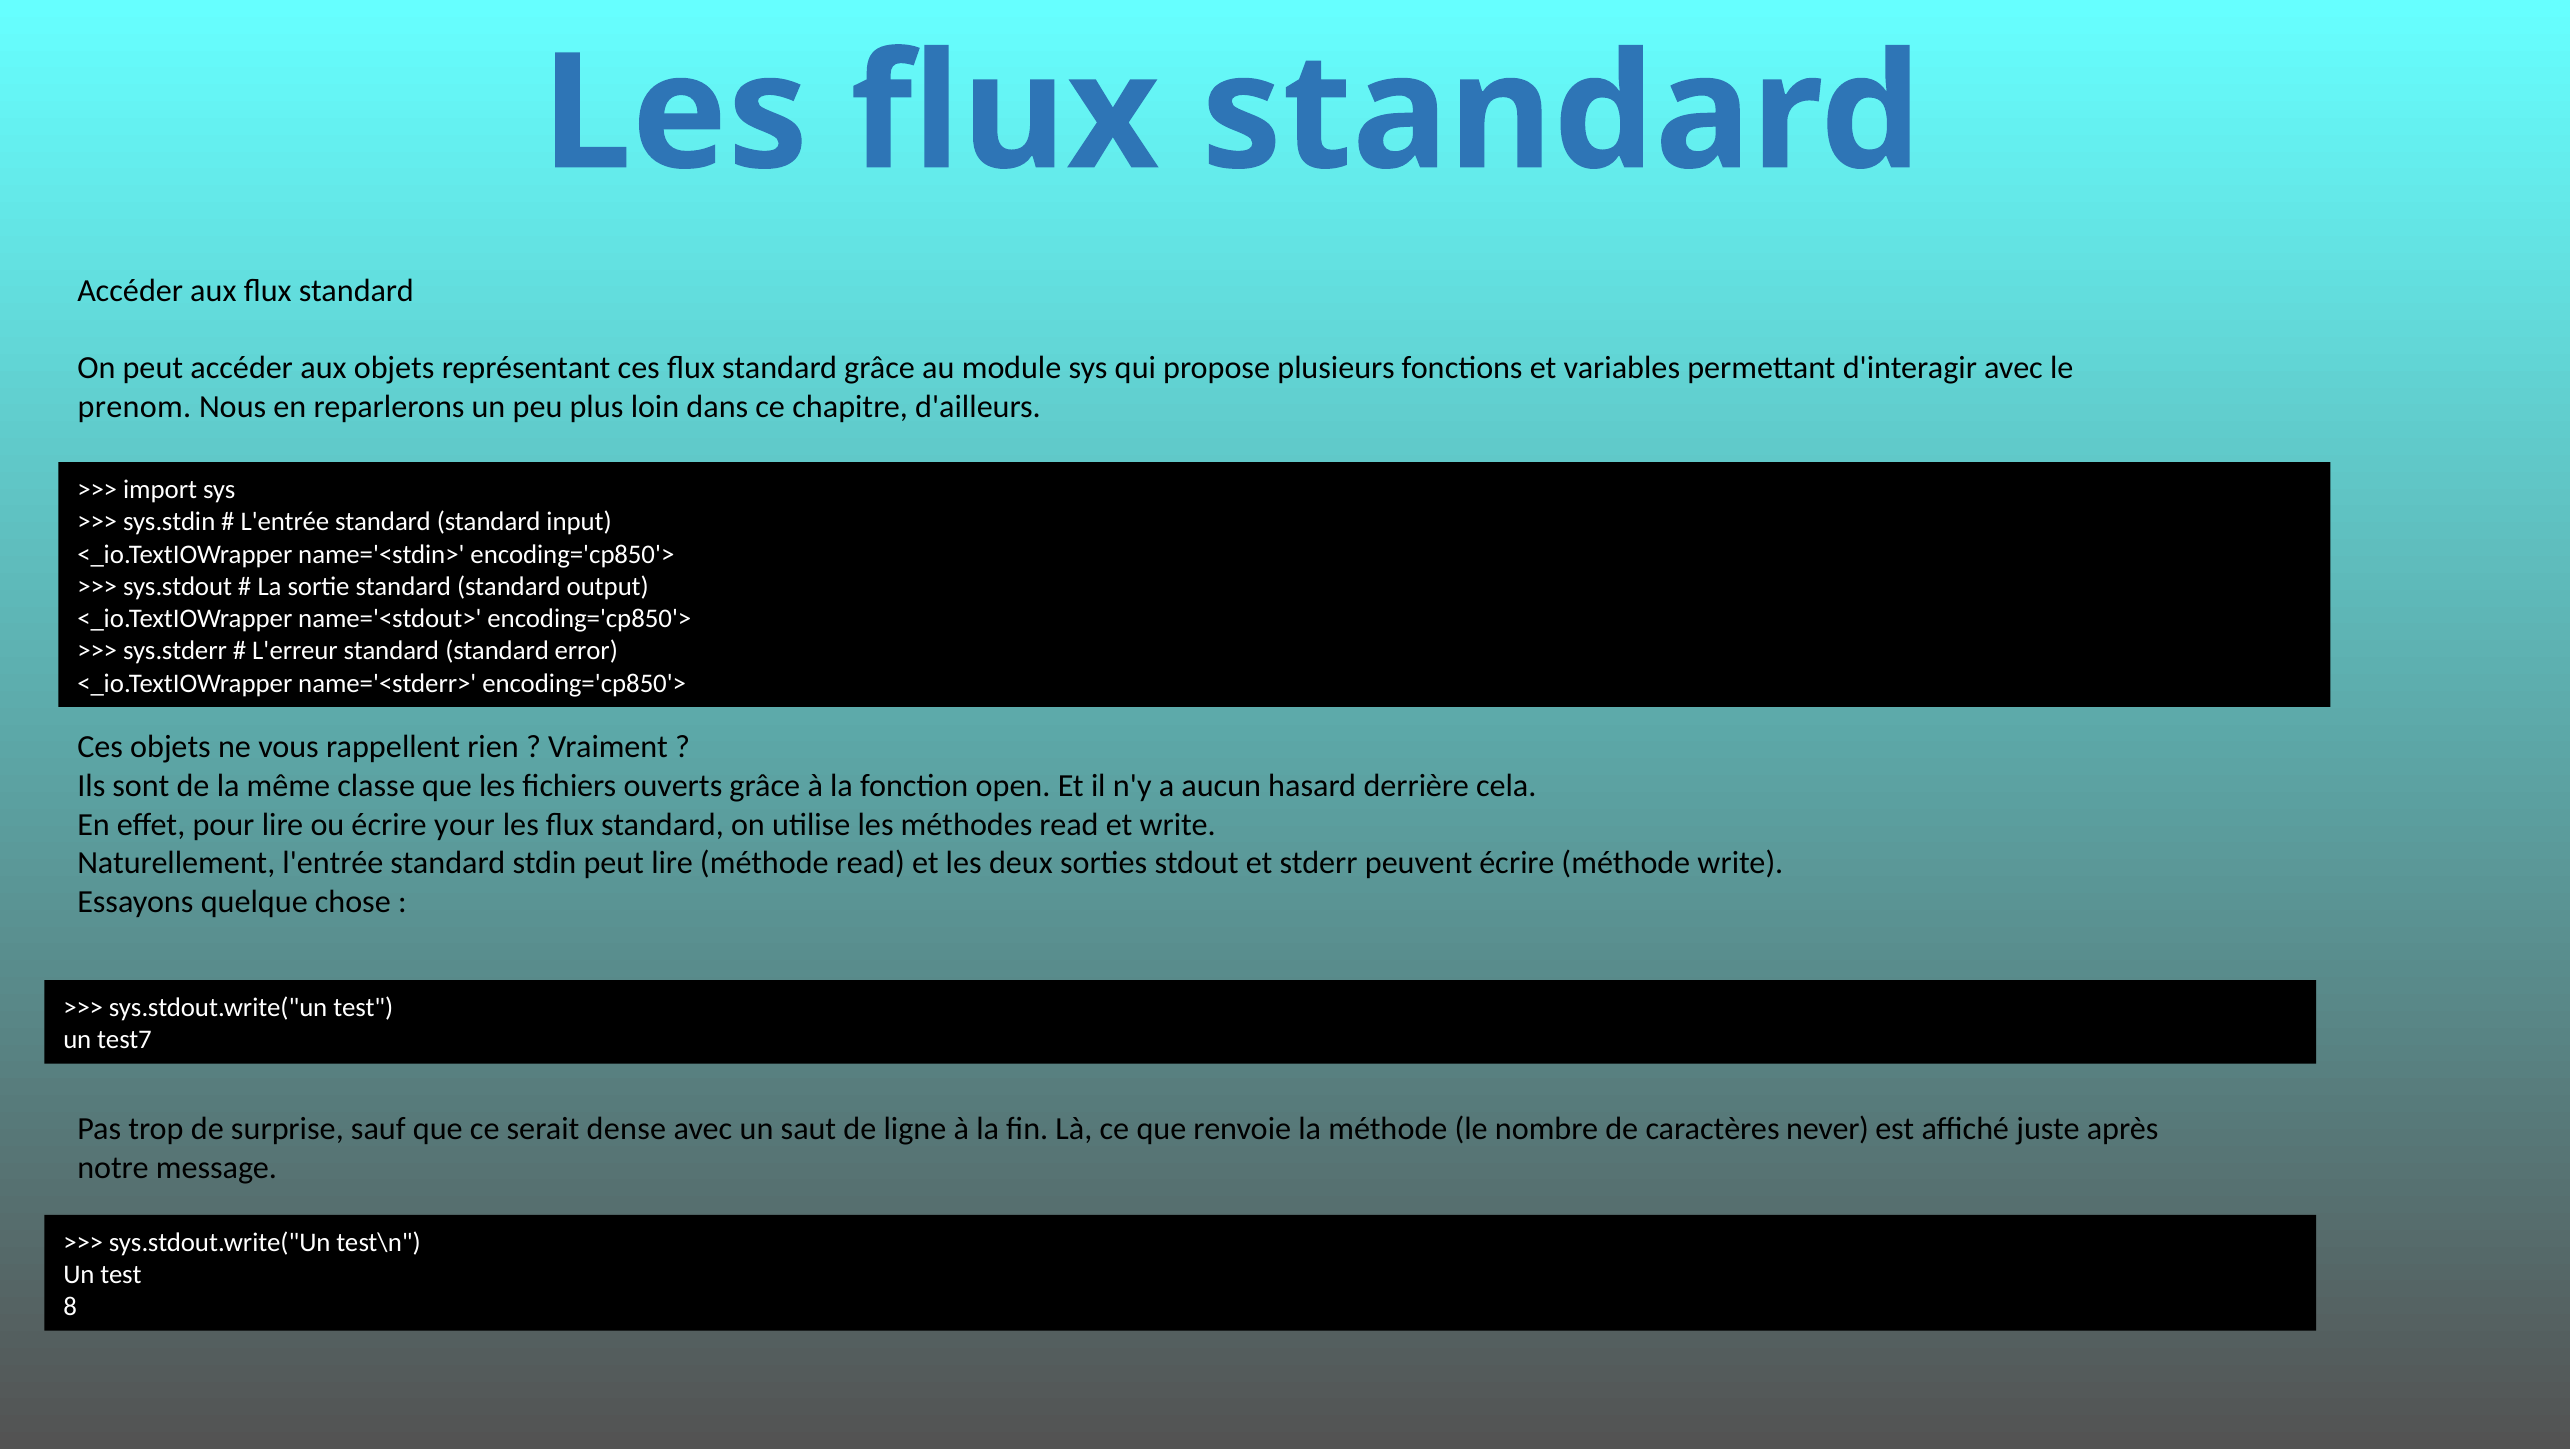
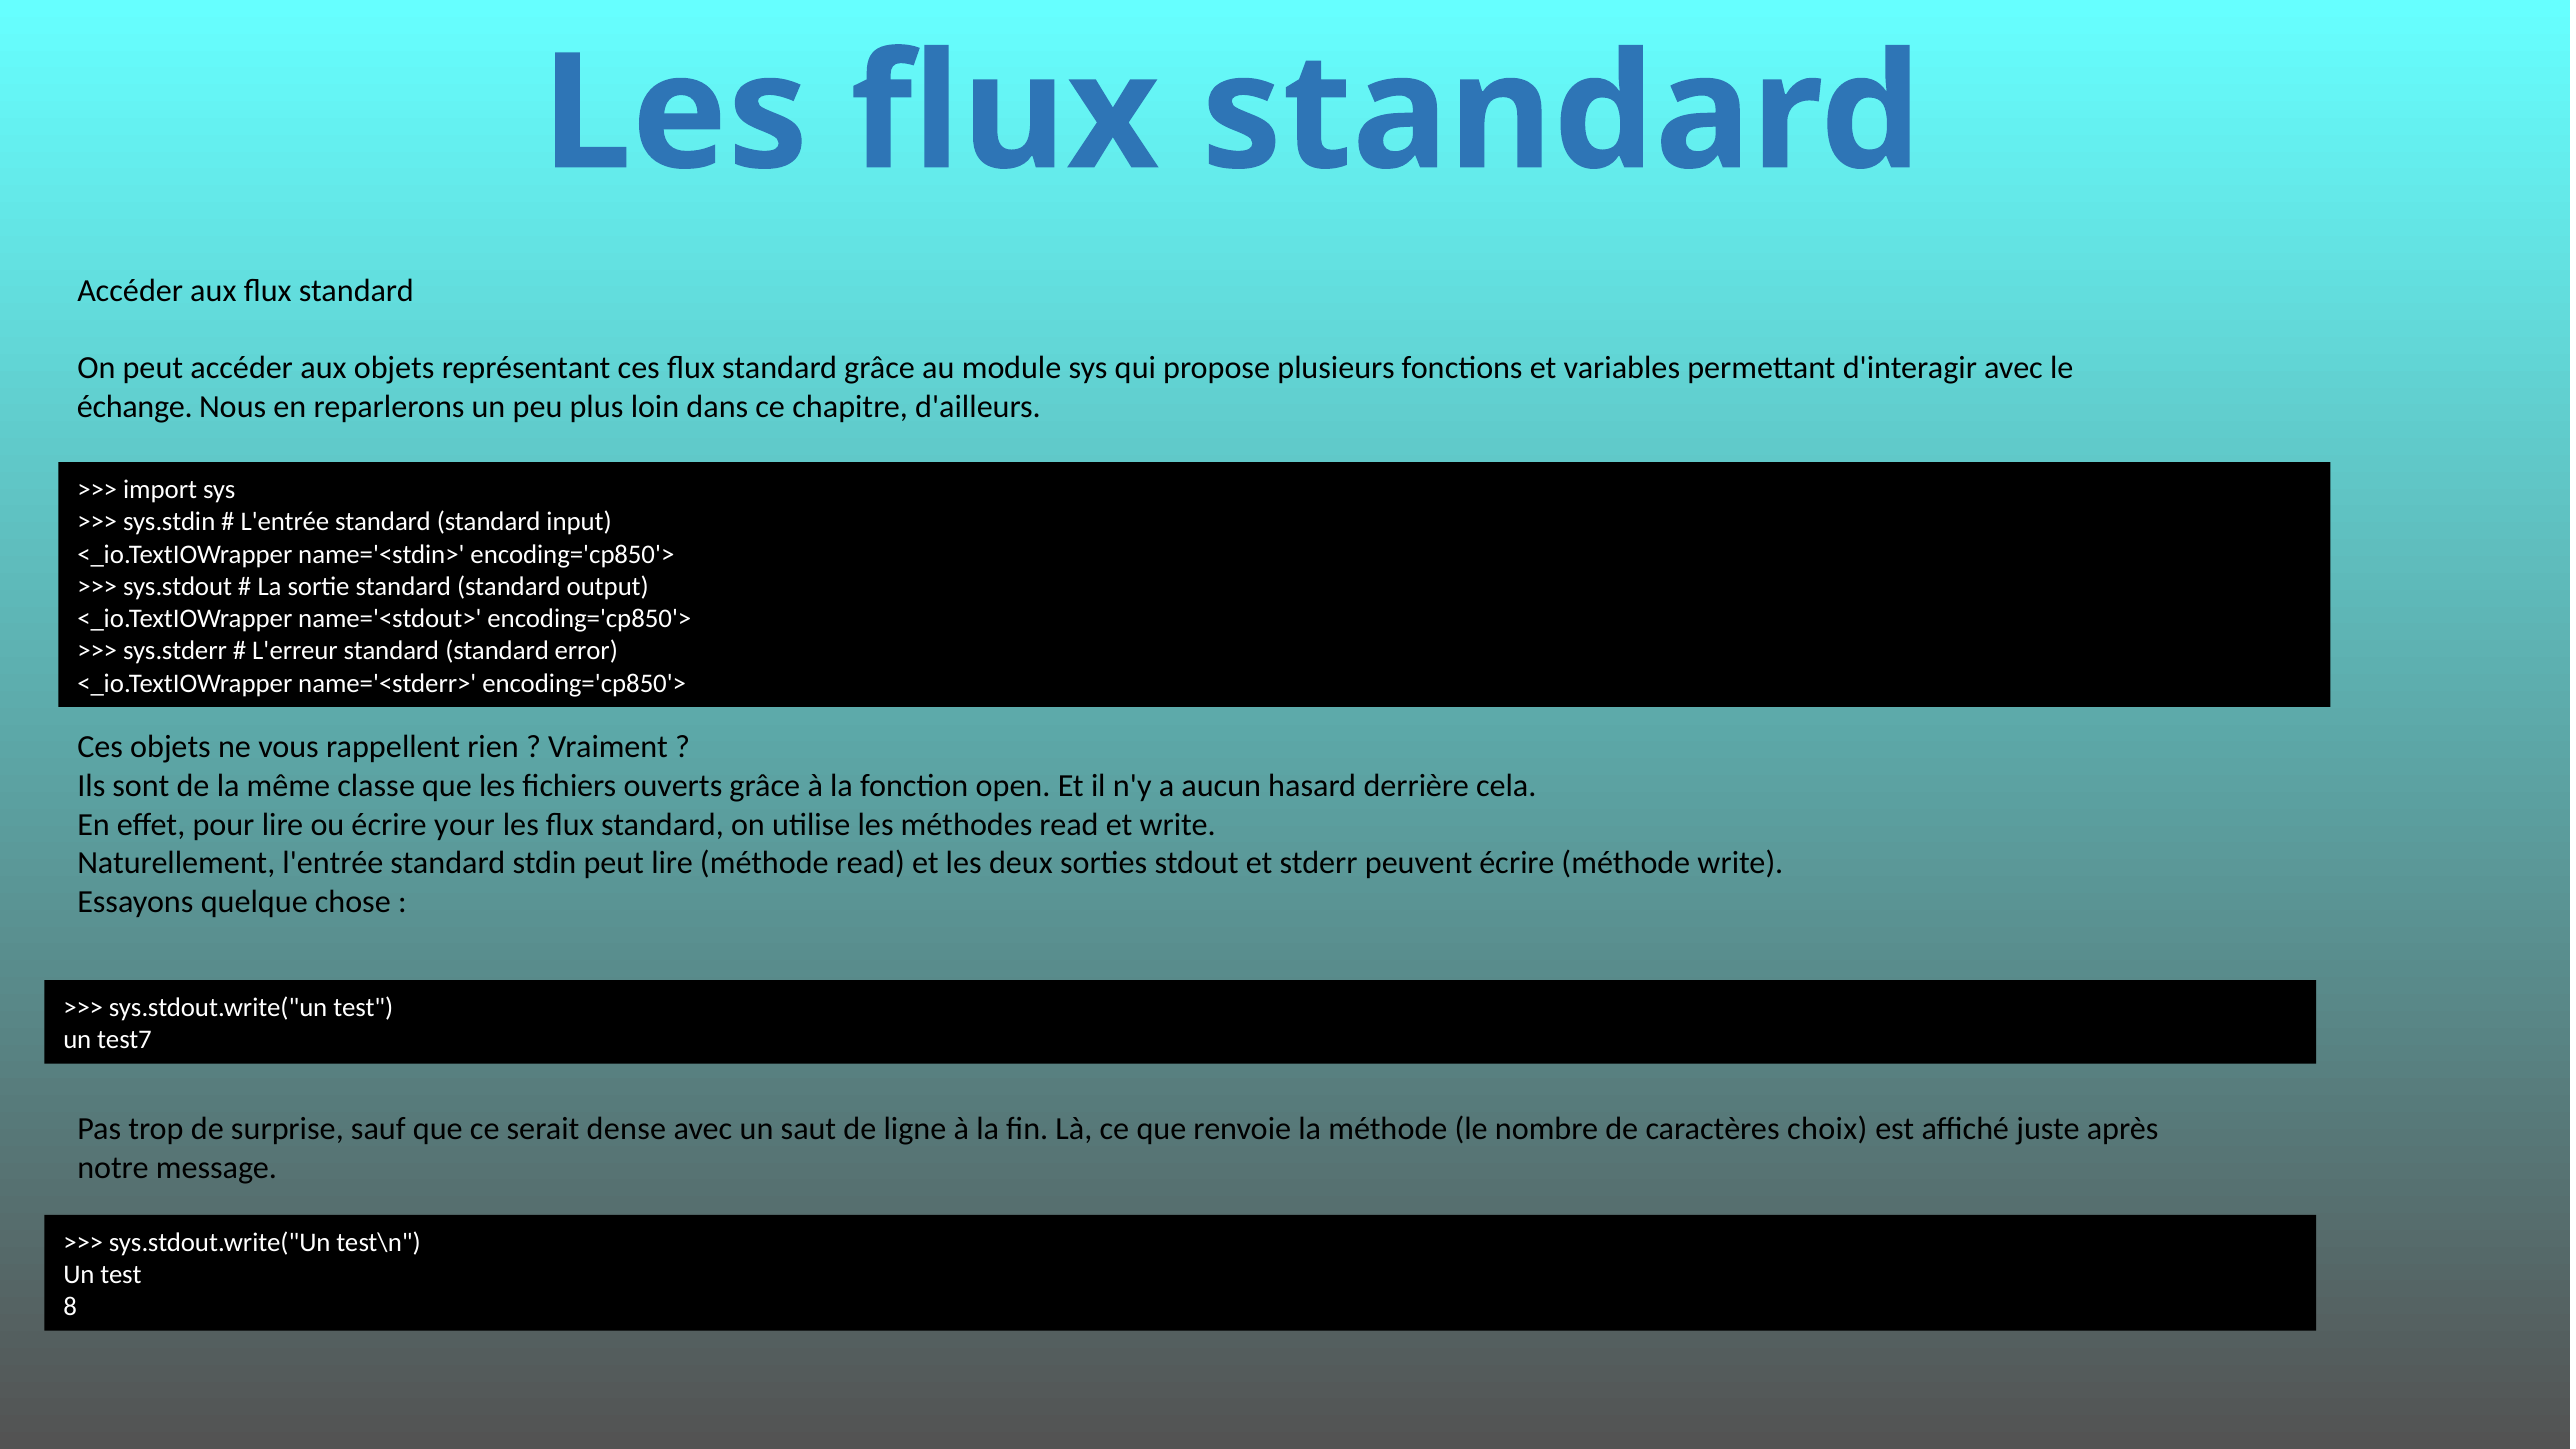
prenom: prenom -> échange (135, 407)
never: never -> choix (1827, 1129)
